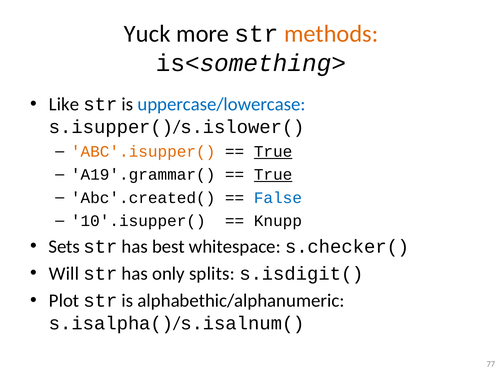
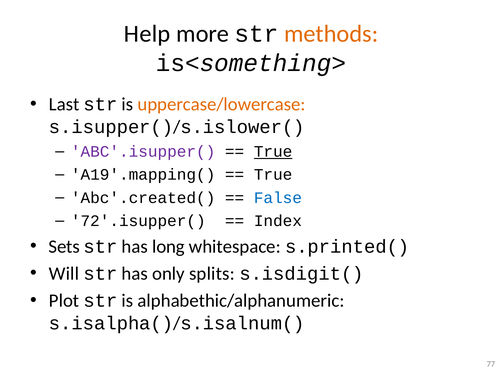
Yuck: Yuck -> Help (147, 34)
Like: Like -> Last (64, 105)
uppercase/lowercase colour: blue -> orange (222, 105)
ABC'.isupper( colour: orange -> purple (143, 152)
A19'.grammar(: A19'.grammar( -> A19'.mapping( (143, 175)
True underline: present -> none (273, 175)
10'.isupper(: 10'.isupper( -> 72'.isupper( (138, 221)
Knupp: Knupp -> Index (278, 221)
best: best -> long (168, 247)
s.checker(: s.checker( -> s.printed( (347, 247)
